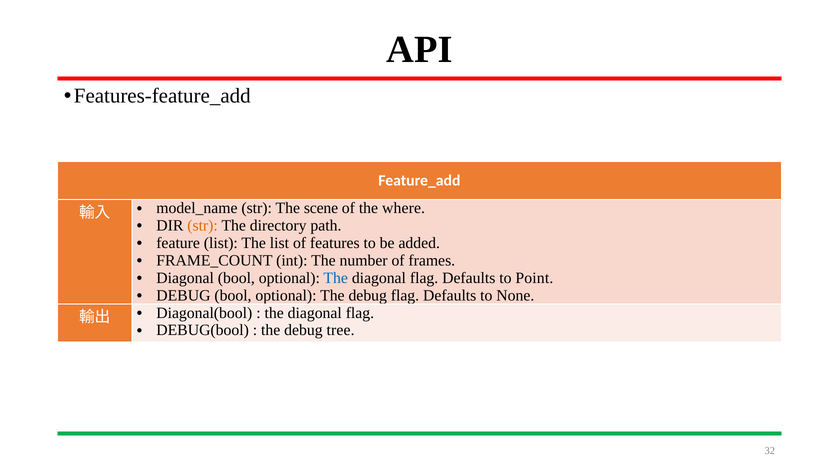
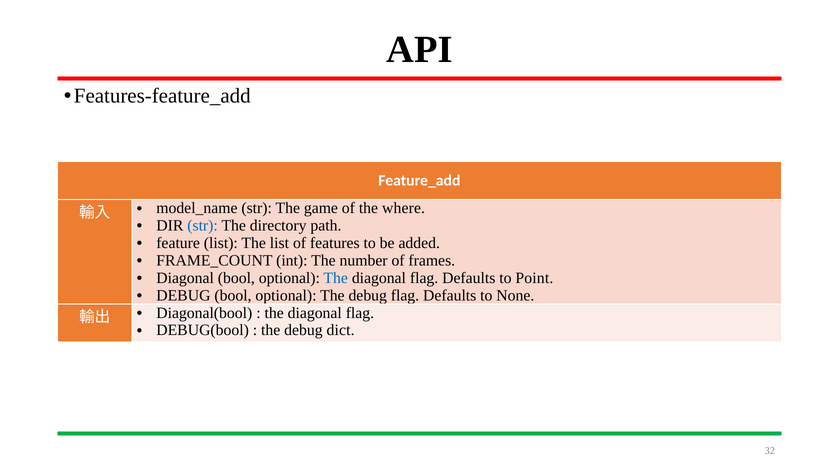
scene: scene -> game (321, 208)
str colour: orange -> blue (203, 226)
tree: tree -> dict (341, 330)
